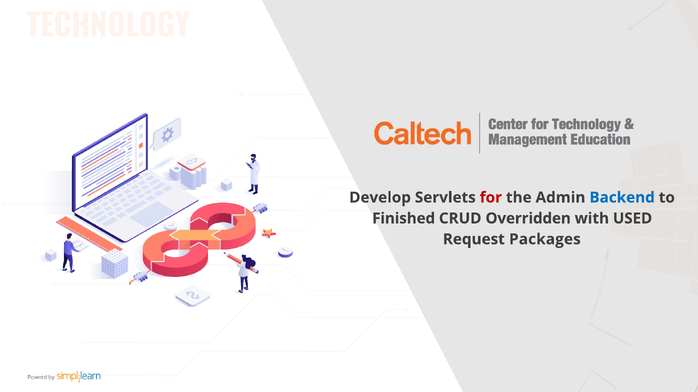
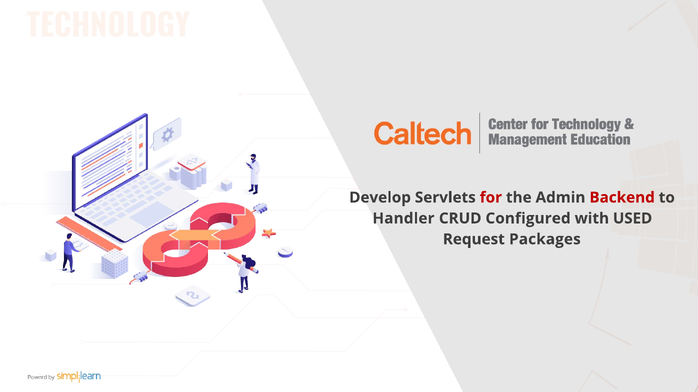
Backend colour: blue -> red (622, 198)
Finished: Finished -> Handler (403, 219)
Overridden: Overridden -> Configured (528, 219)
